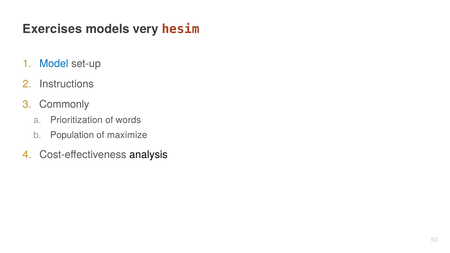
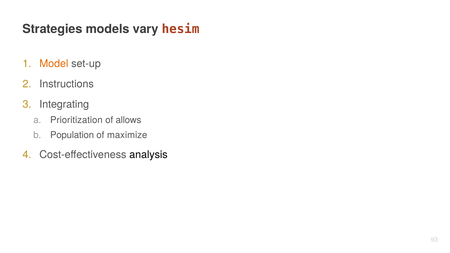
Exercises: Exercises -> Strategies (52, 29)
very: very -> vary (146, 29)
Model colour: blue -> orange (54, 64)
Commonly: Commonly -> Integrating (64, 104)
words: words -> allows (128, 120)
